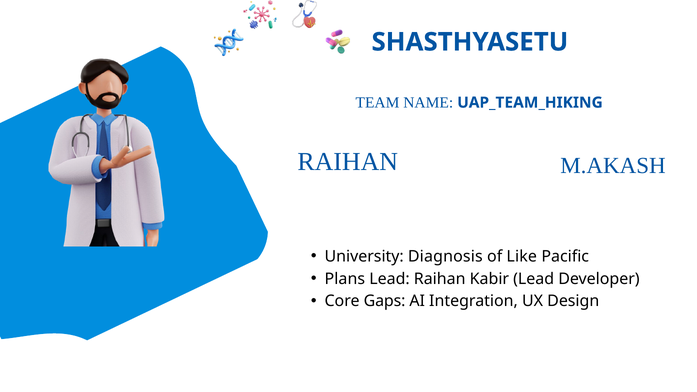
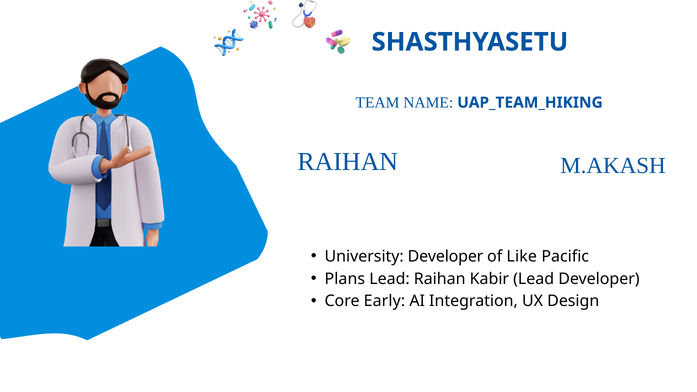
University Diagnosis: Diagnosis -> Developer (445, 257)
Gaps: Gaps -> Early (384, 301)
